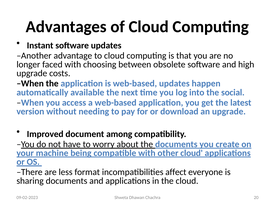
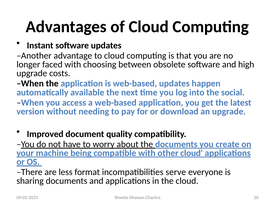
among: among -> quality (119, 134)
affect: affect -> serve (176, 171)
